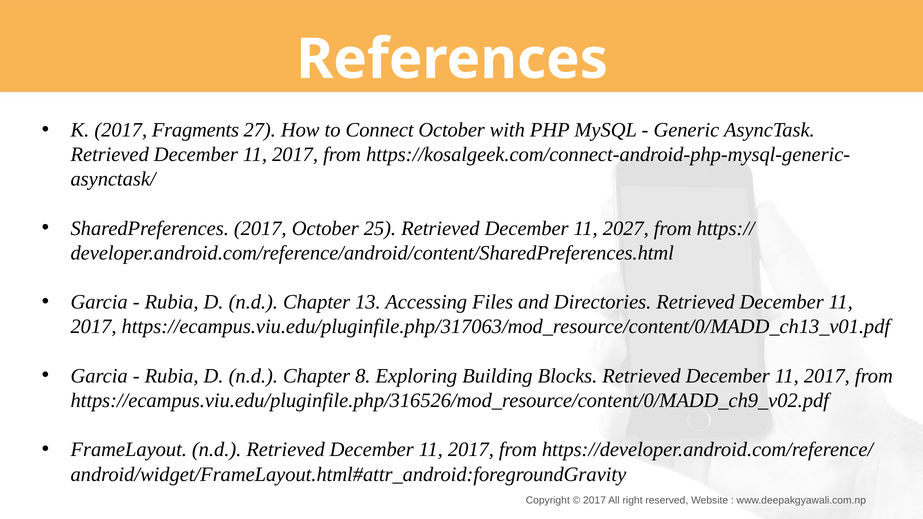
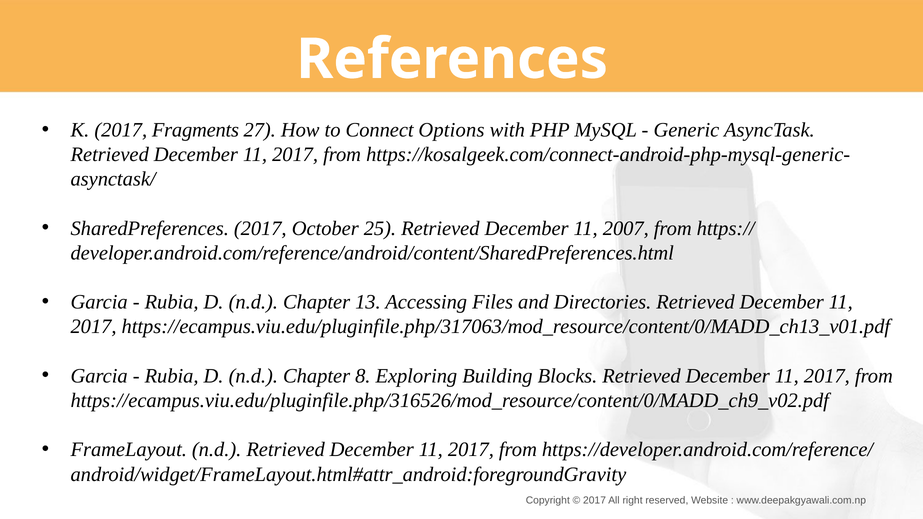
Connect October: October -> Options (451, 130)
2027: 2027 -> 2007 (626, 228)
